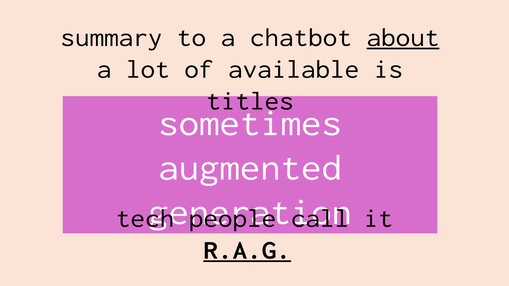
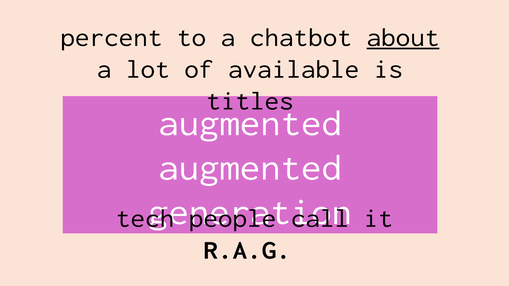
summary: summary -> percent (111, 37)
sometimes: sometimes -> augmented (250, 123)
R.A.G underline: present -> none (247, 250)
